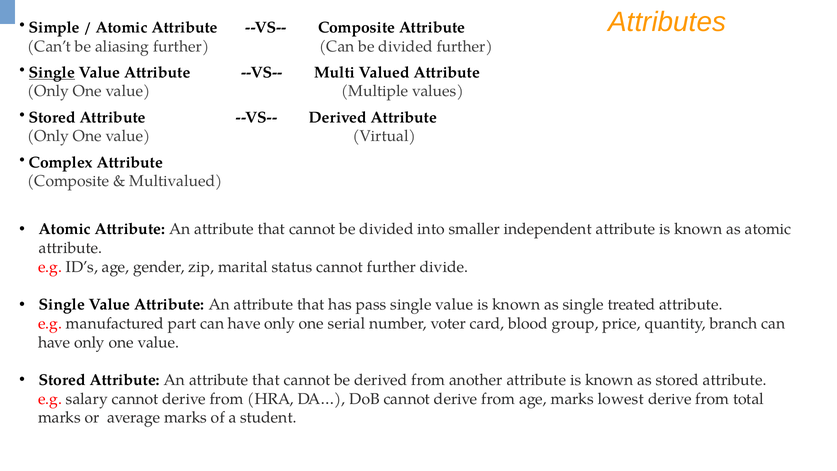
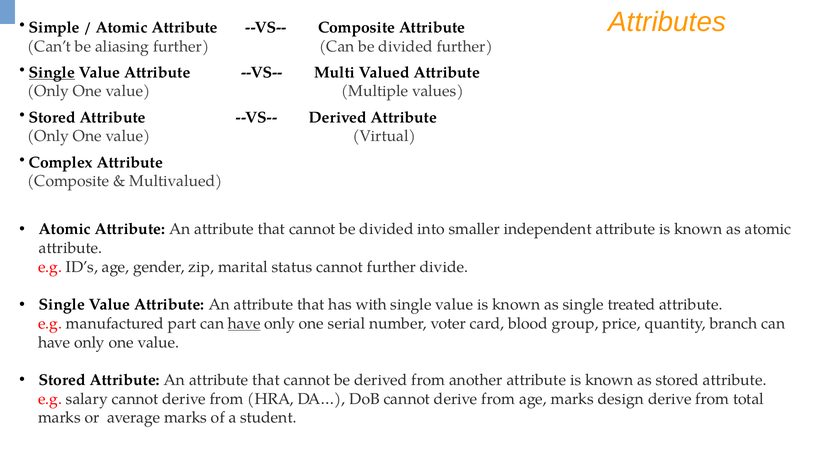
pass: pass -> with (371, 305)
have underline: none -> present (244, 323)
lowest: lowest -> design (621, 399)
